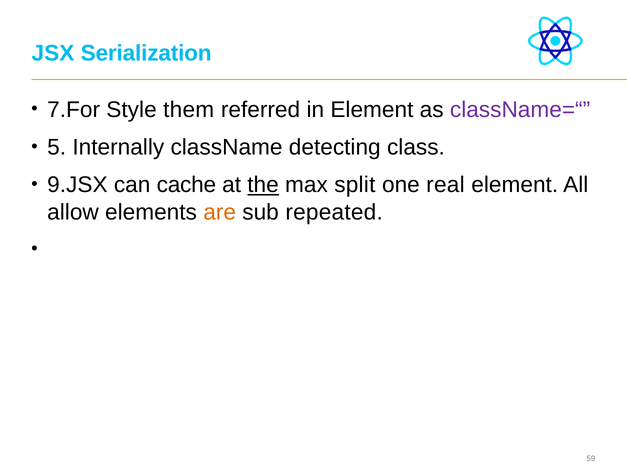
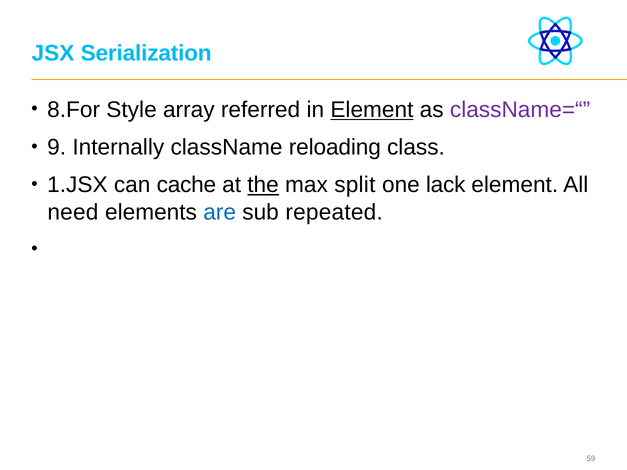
7.For: 7.For -> 8.For (74, 110)
them: them -> array (189, 110)
Element underline: none -> present (372, 110)
5: 5 -> 9 (57, 147)
detecting: detecting -> reloading (335, 147)
9.JSX: 9.JSX -> 1.JSX (77, 185)
real: real -> lack (446, 185)
allow: allow -> need (73, 212)
are colour: orange -> blue (220, 212)
